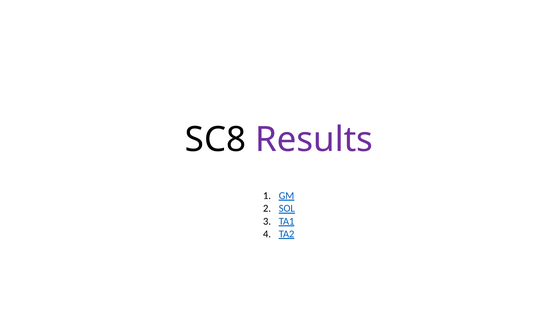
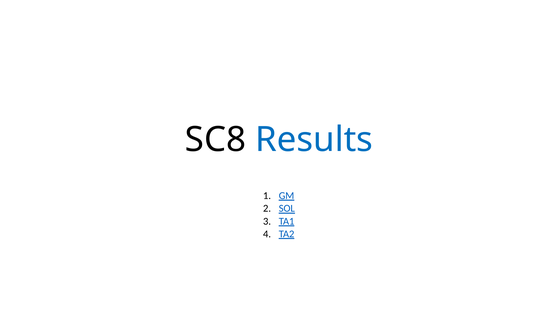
Results colour: purple -> blue (314, 139)
